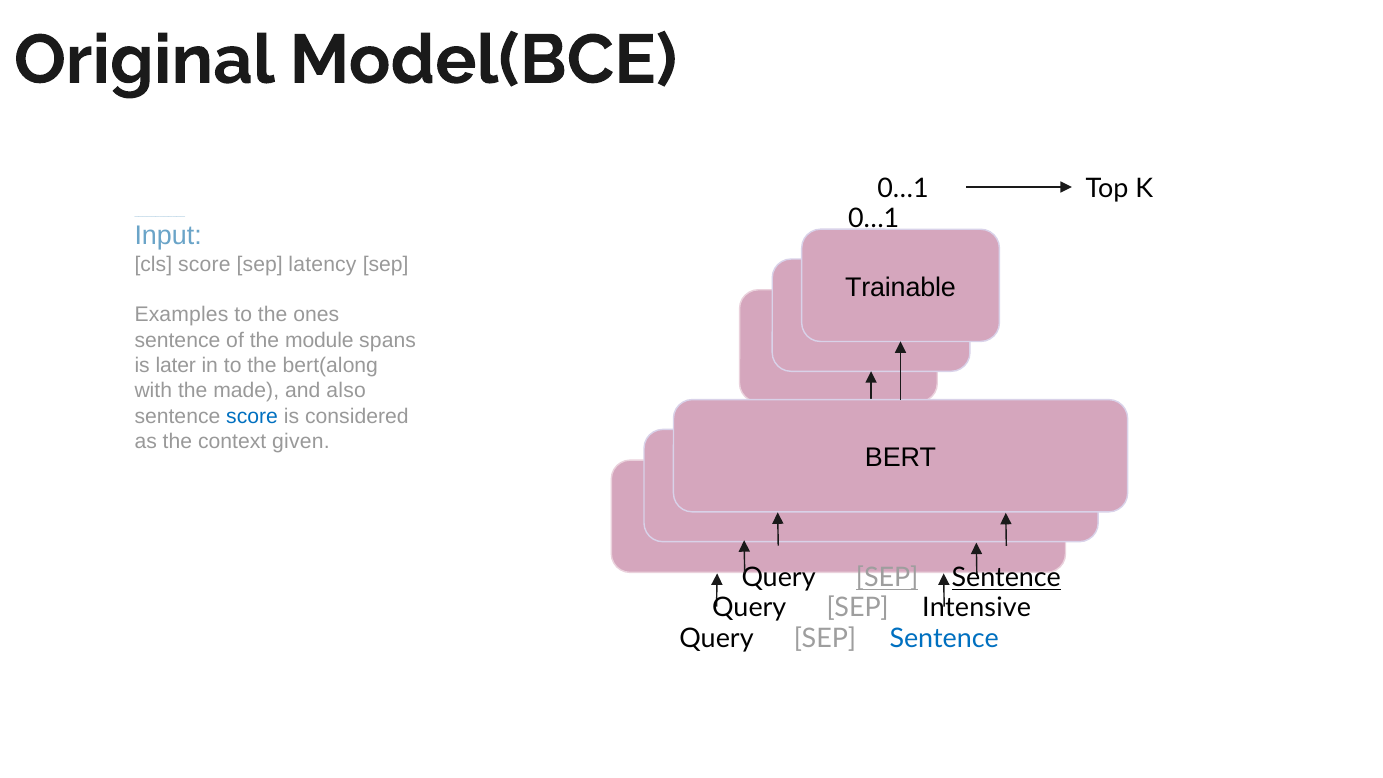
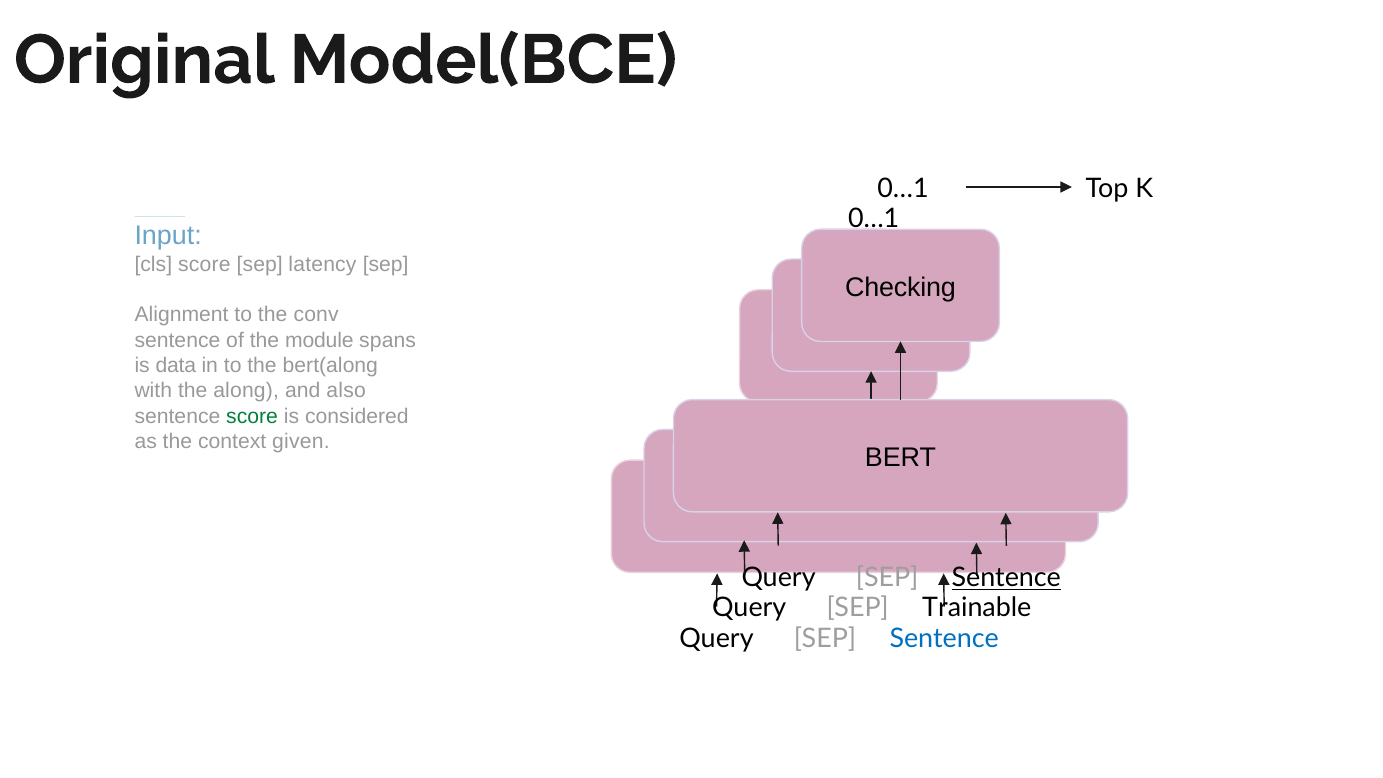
Trainable: Trainable -> Checking (900, 287)
Examples: Examples -> Alignment (182, 315)
ones: ones -> conv (316, 315)
later: later -> data (176, 366)
made: made -> along (246, 391)
score colour: blue -> green (252, 416)
SEP underline: present -> none (887, 578)
Intensive: Intensive -> Trainable (977, 608)
